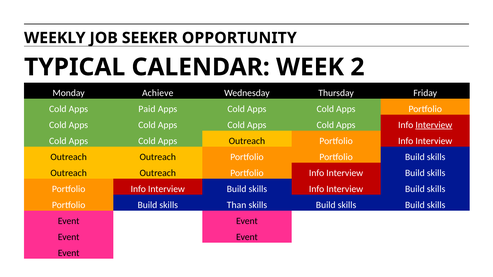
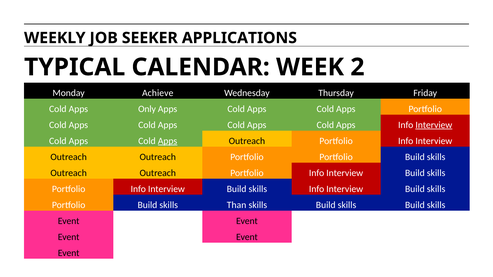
OPPORTUNITY: OPPORTUNITY -> APPLICATIONS (239, 38)
Paid: Paid -> Only (147, 109)
Apps underline: none -> present (168, 141)
